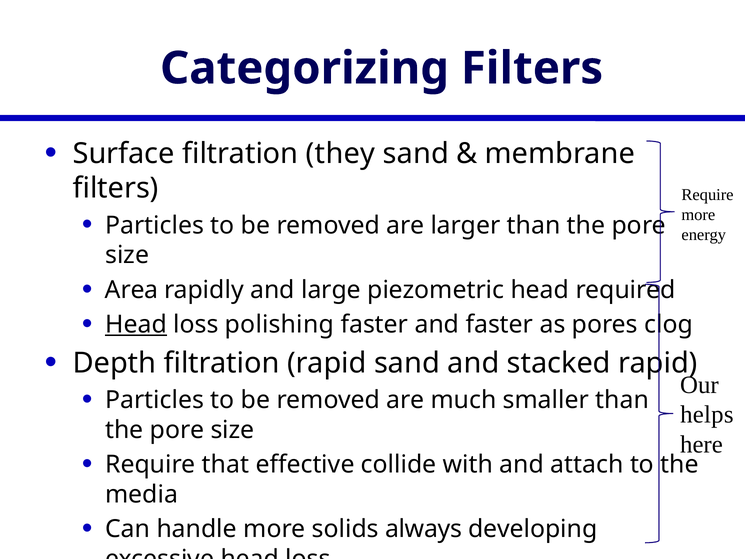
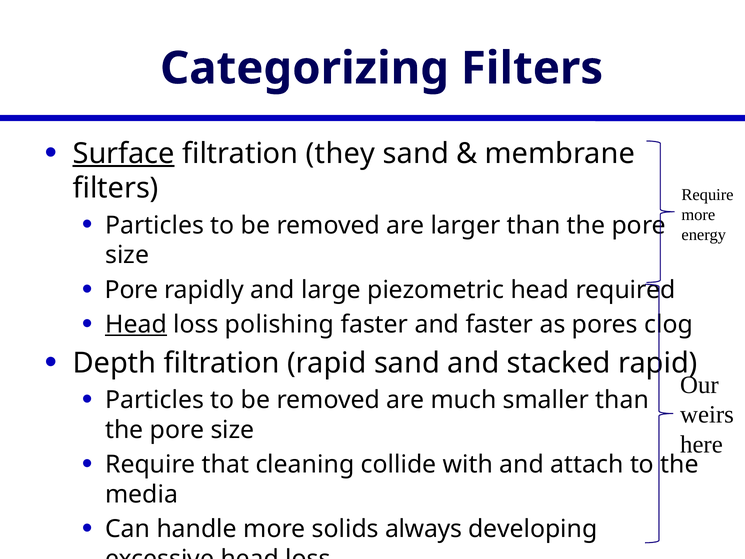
Surface underline: none -> present (124, 154)
Area: Area -> Pore (132, 290)
helps: helps -> weirs (707, 415)
effective: effective -> cleaning (305, 464)
